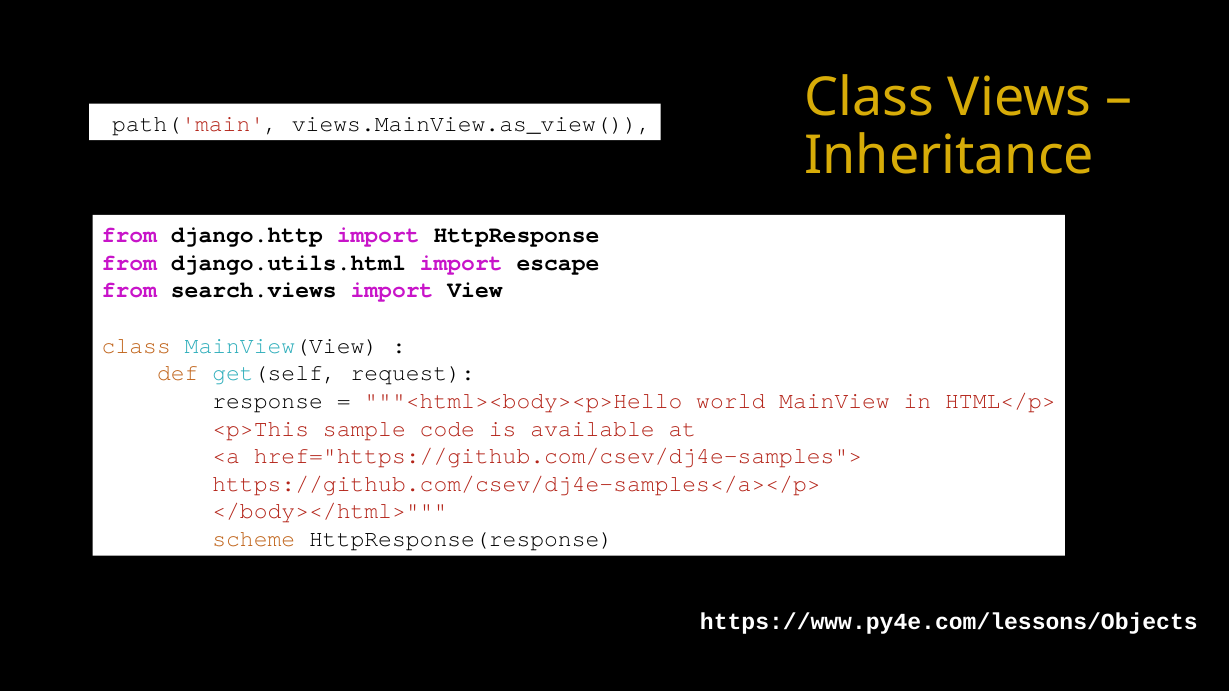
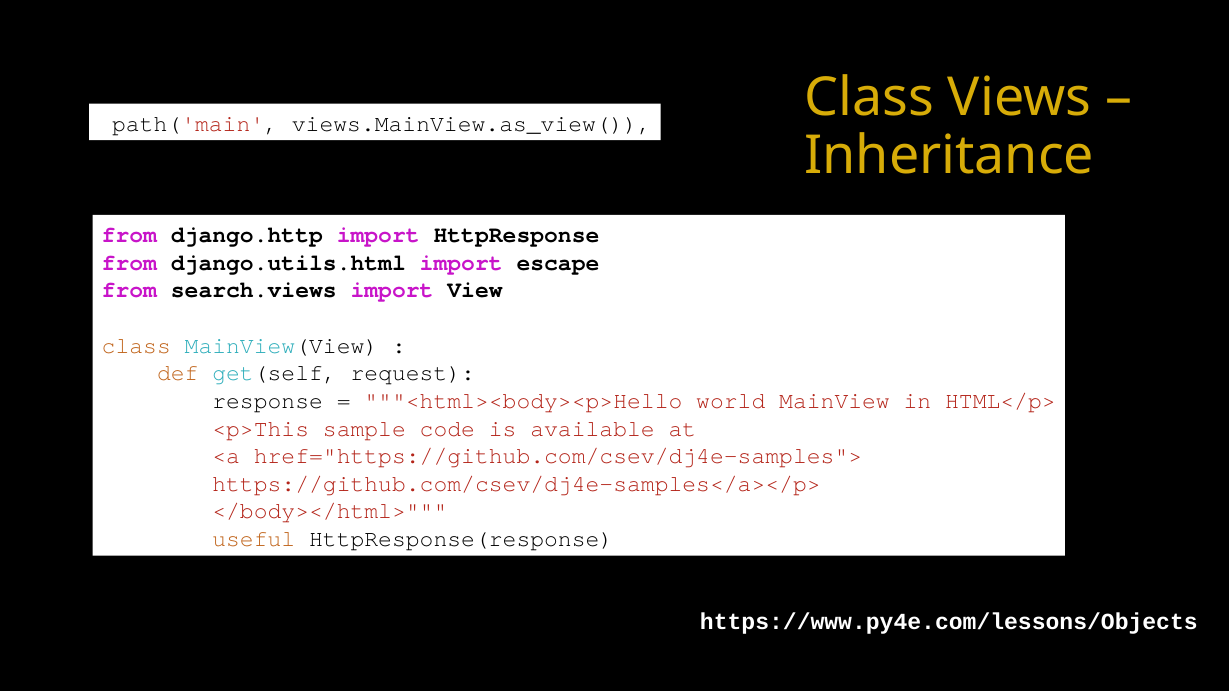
scheme: scheme -> useful (254, 539)
